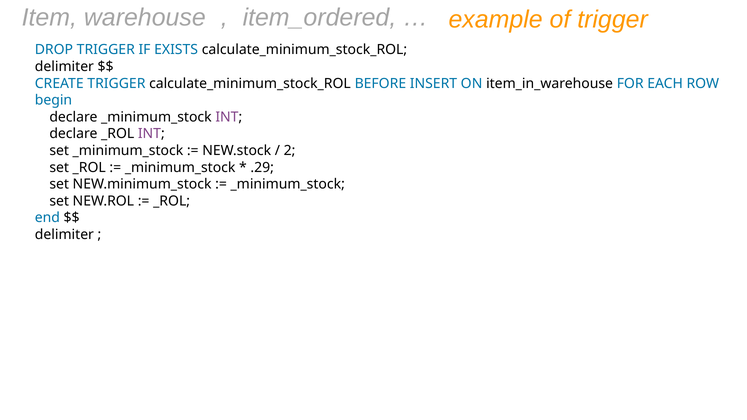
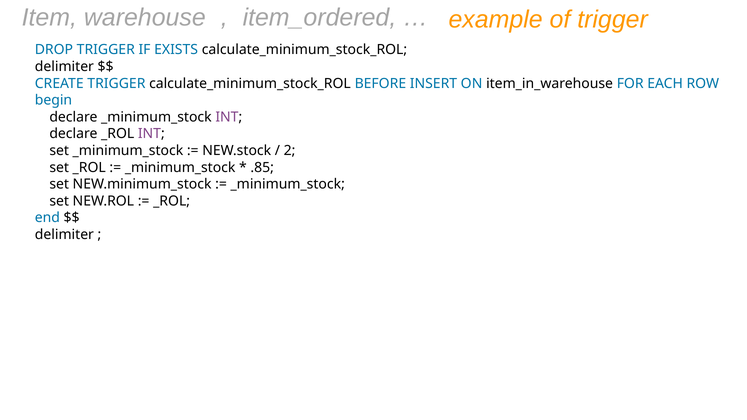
.29: .29 -> .85 (262, 168)
